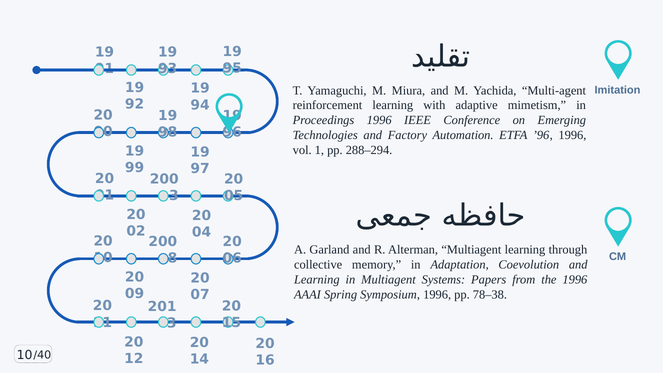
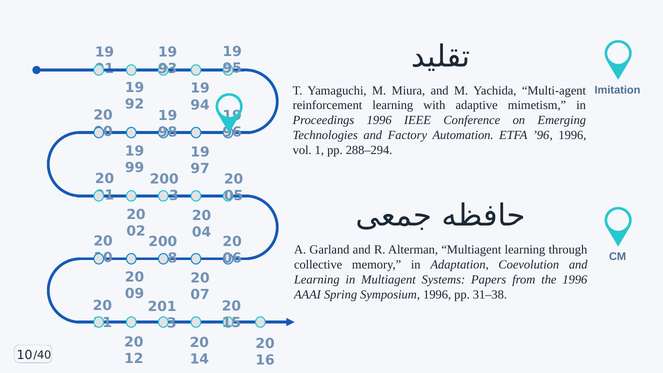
78–38: 78–38 -> 31–38 (490, 295)
